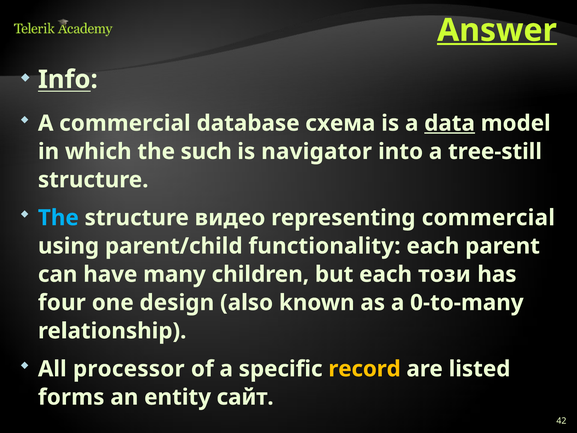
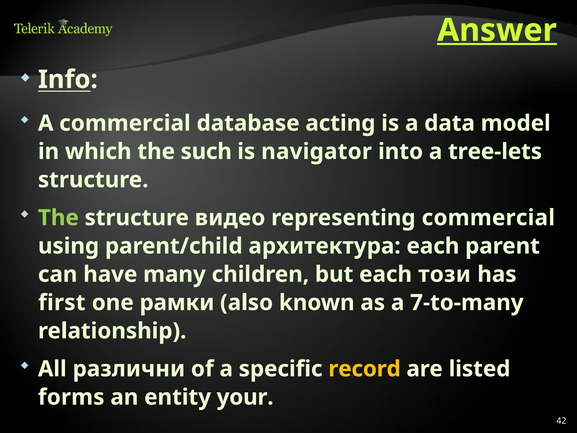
схема: схема -> acting (340, 123)
data underline: present -> none (450, 123)
tree-still: tree-still -> tree-lets (495, 151)
The colour: light blue -> light green (58, 218)
functionality: functionality -> архитектура (325, 246)
four: four -> first (62, 303)
design: design -> рамки (177, 303)
0-to-many: 0-to-many -> 7-to-many (467, 303)
processor: processor -> различни (129, 369)
сайт: сайт -> your (245, 397)
